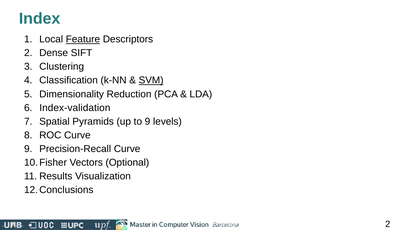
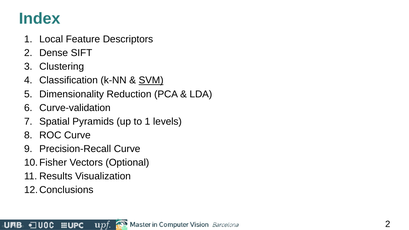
Feature underline: present -> none (83, 39)
Index-validation: Index-validation -> Curve-validation (75, 108)
to 9: 9 -> 1 (148, 121)
